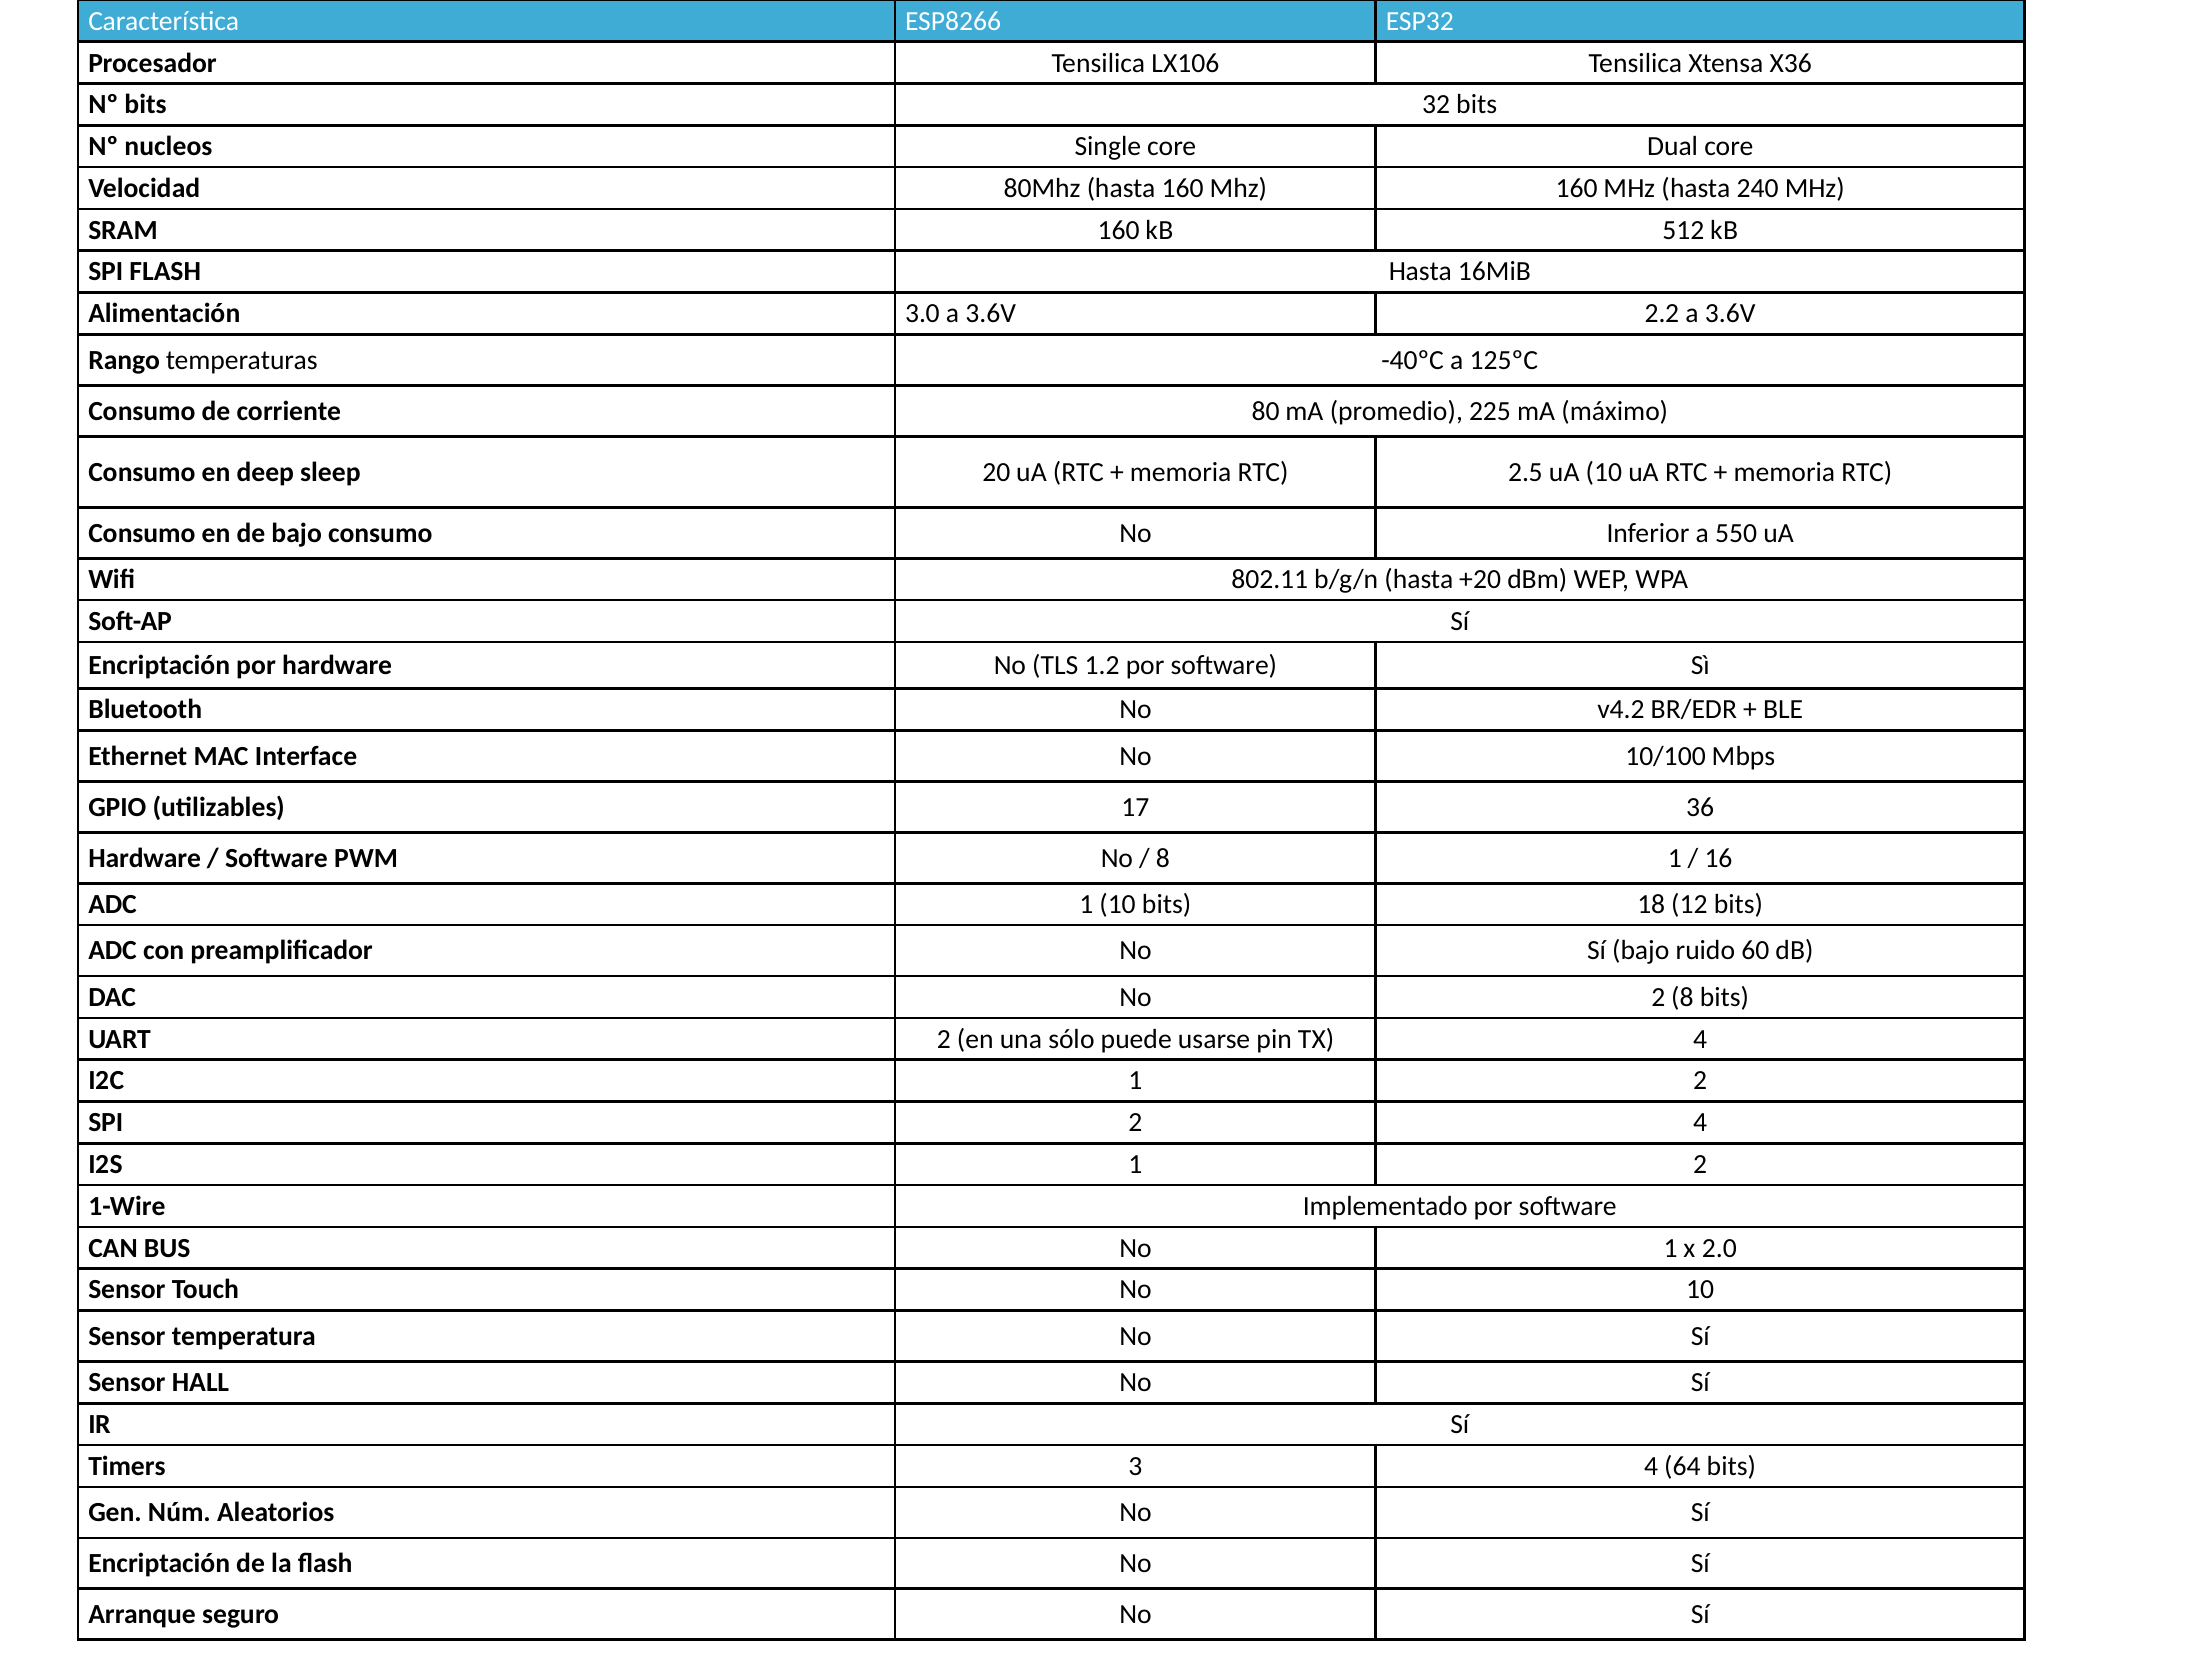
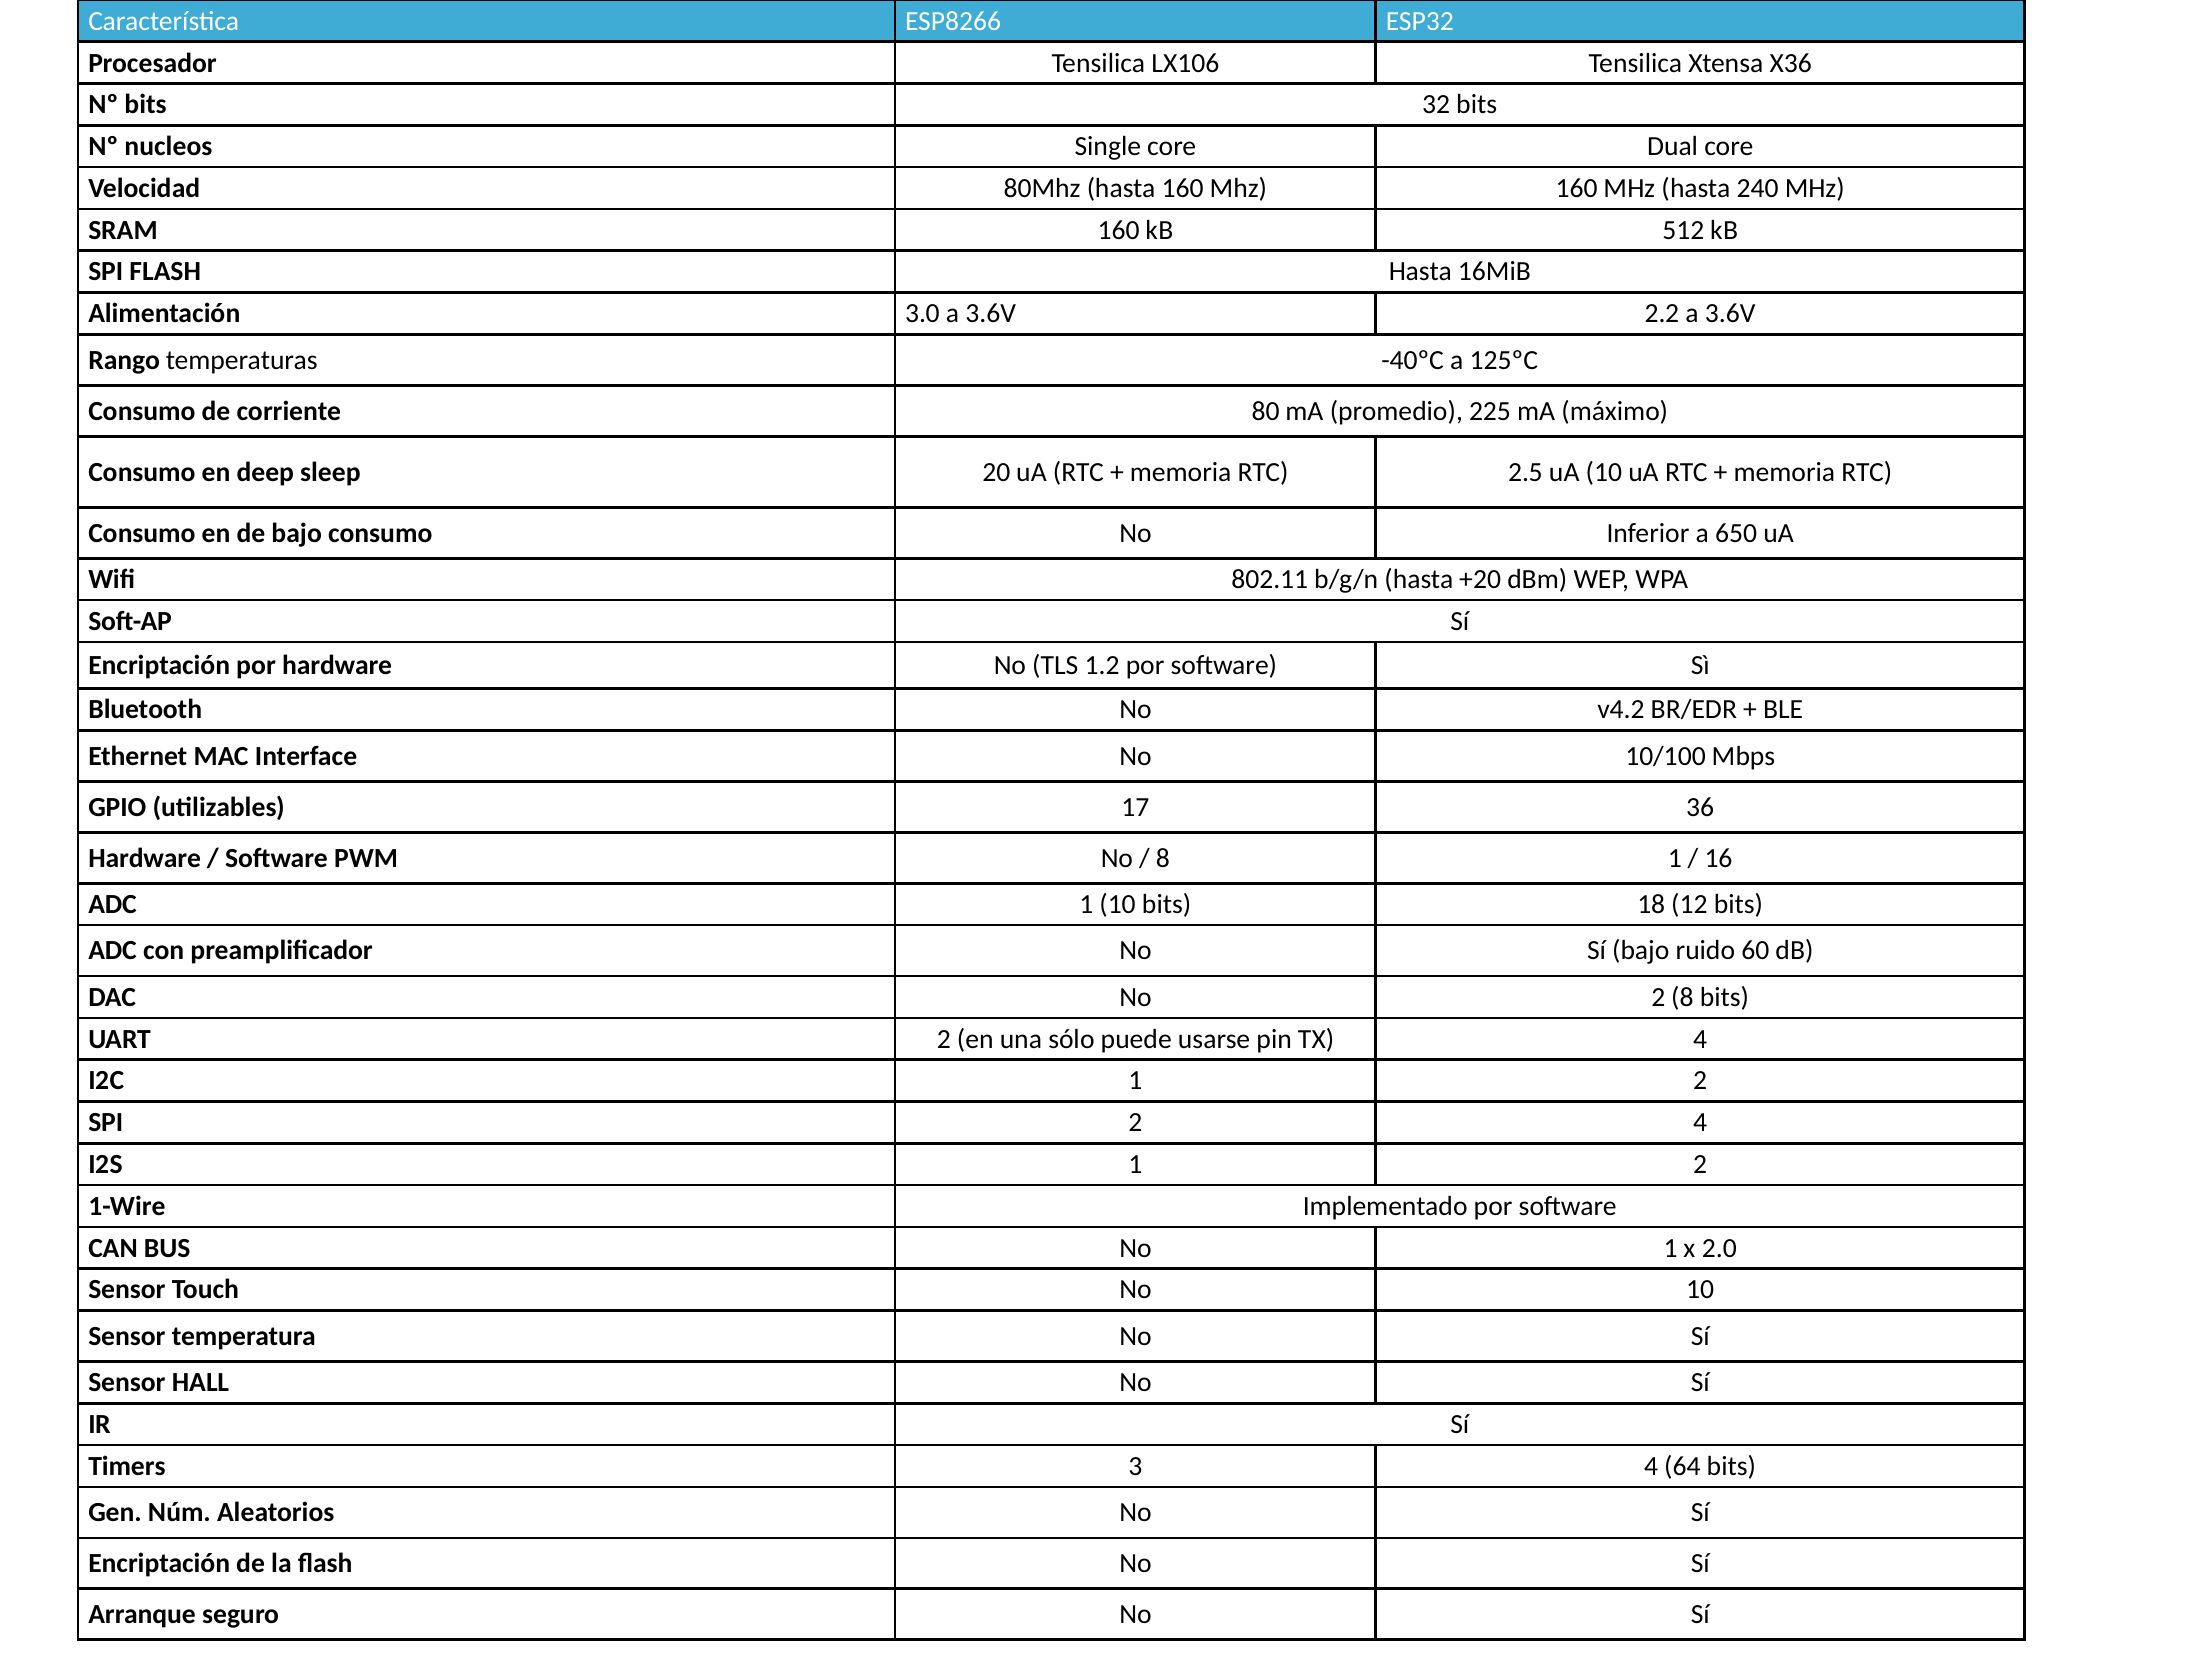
550: 550 -> 650 (1736, 533)
